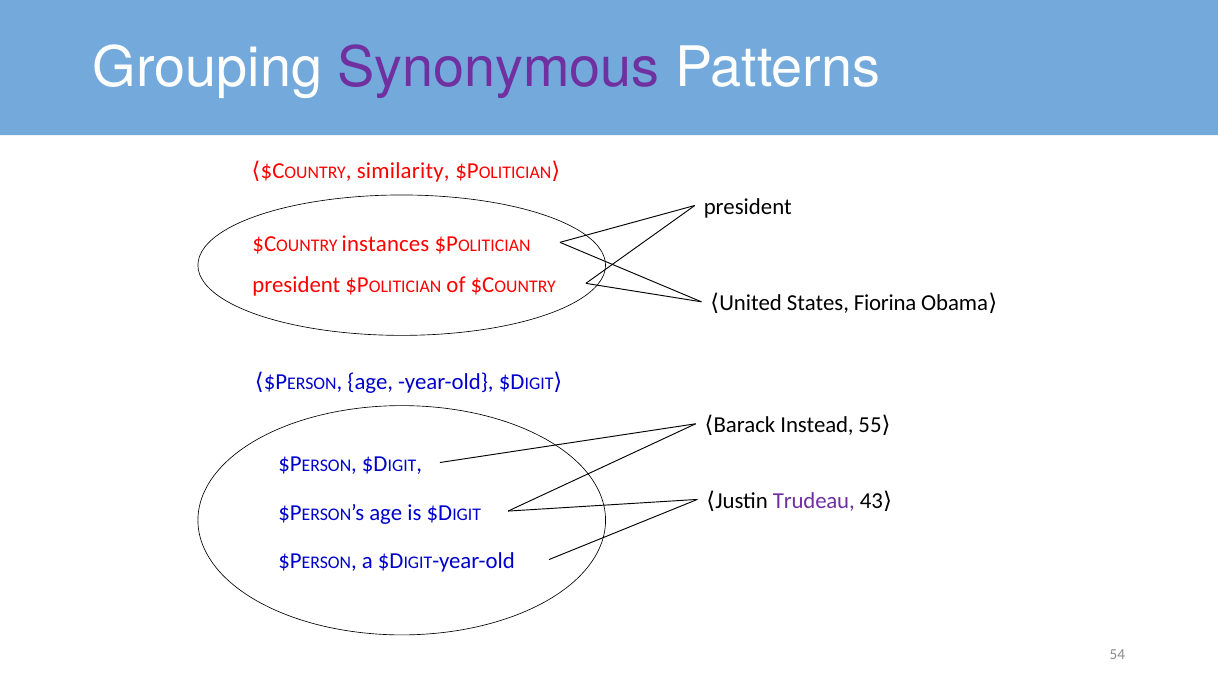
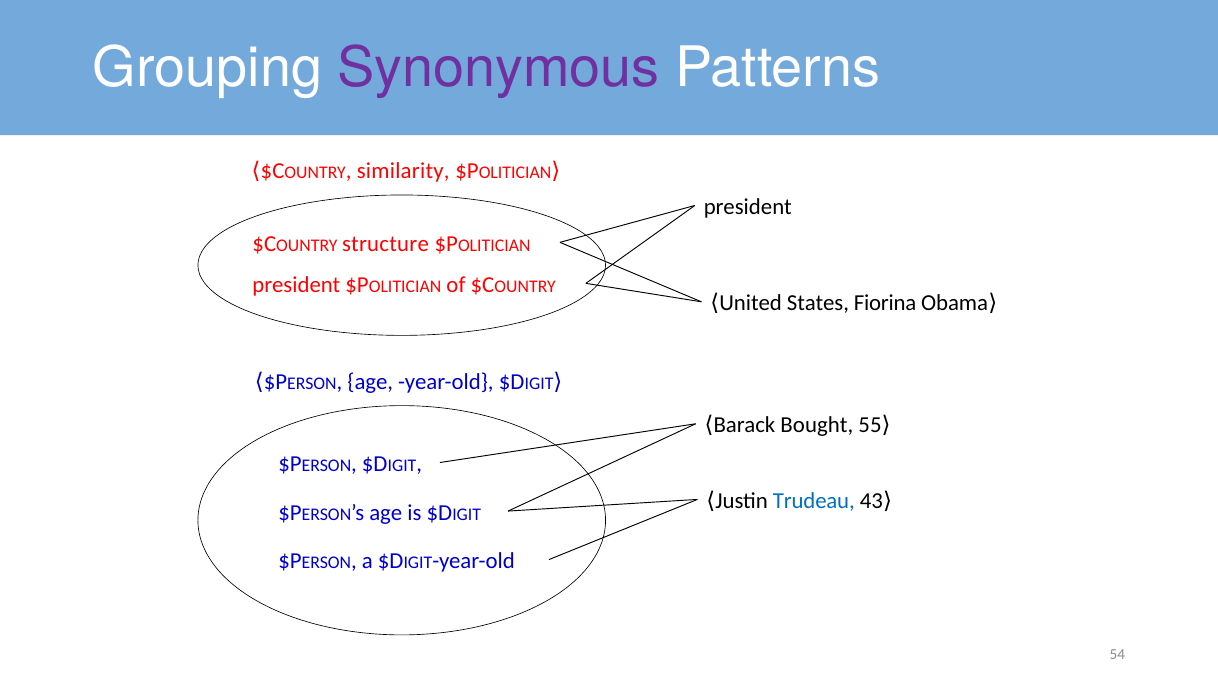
instances: instances -> structure (385, 244)
Instead: Instead -> Bought (817, 425)
Trudeau colour: purple -> blue (814, 501)
